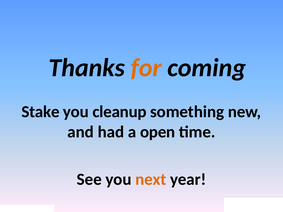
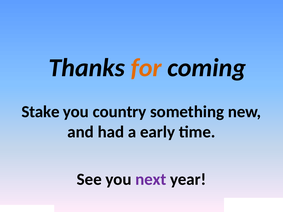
cleanup: cleanup -> country (119, 112)
open: open -> early (158, 132)
next colour: orange -> purple (151, 180)
